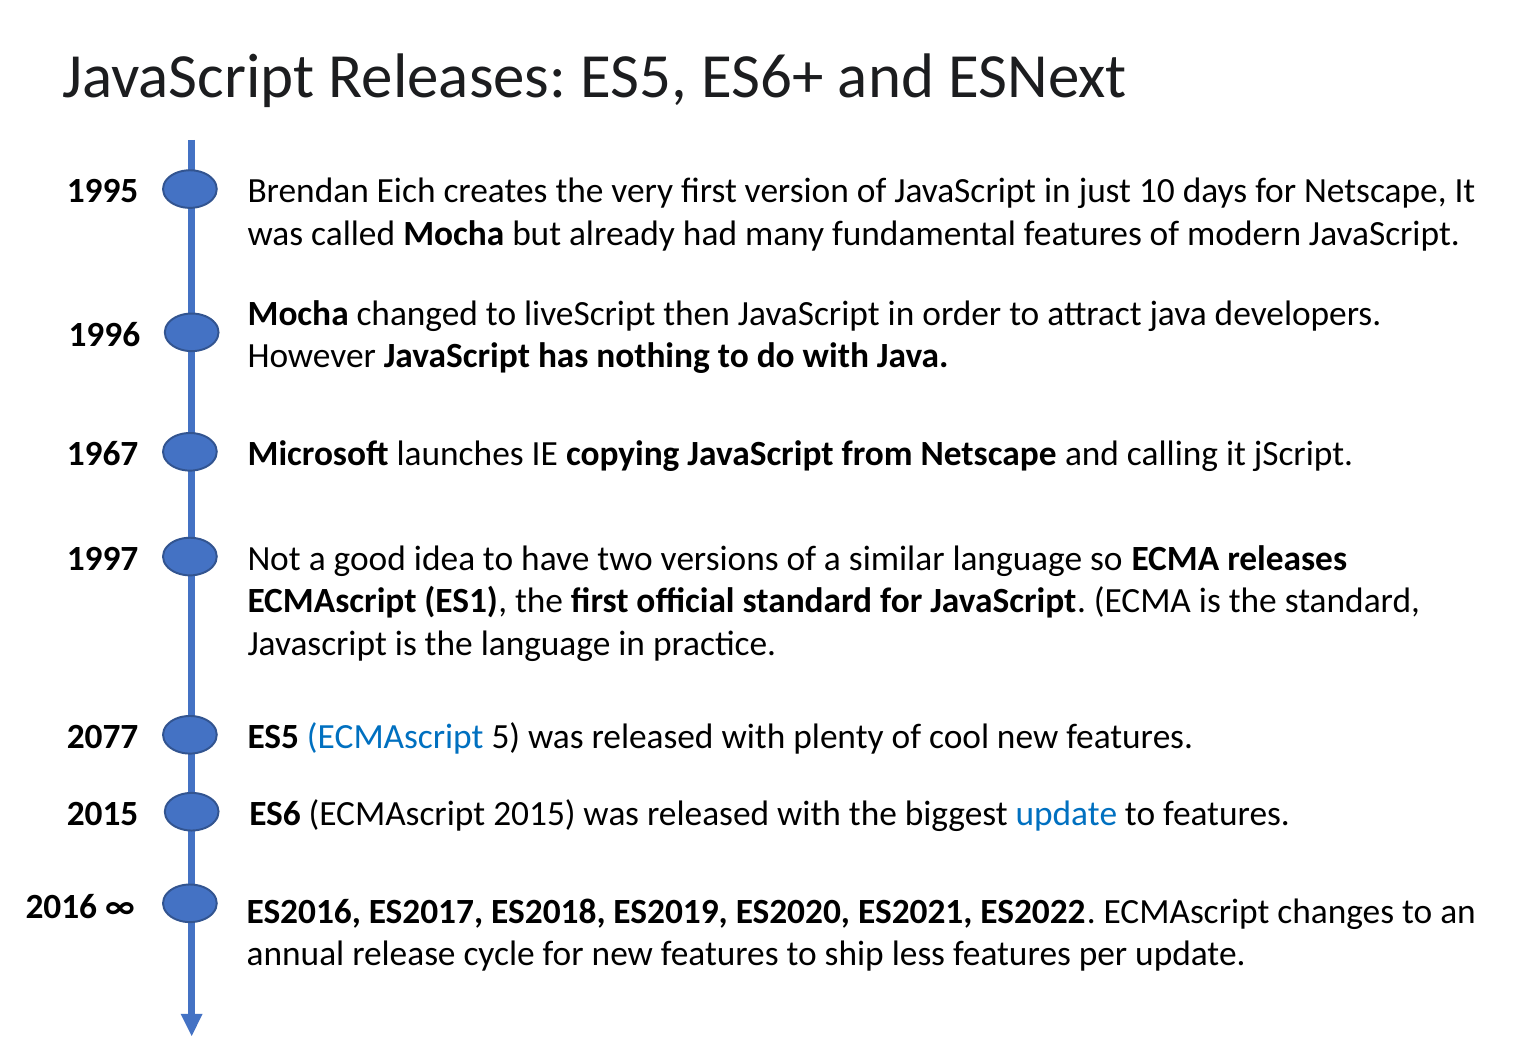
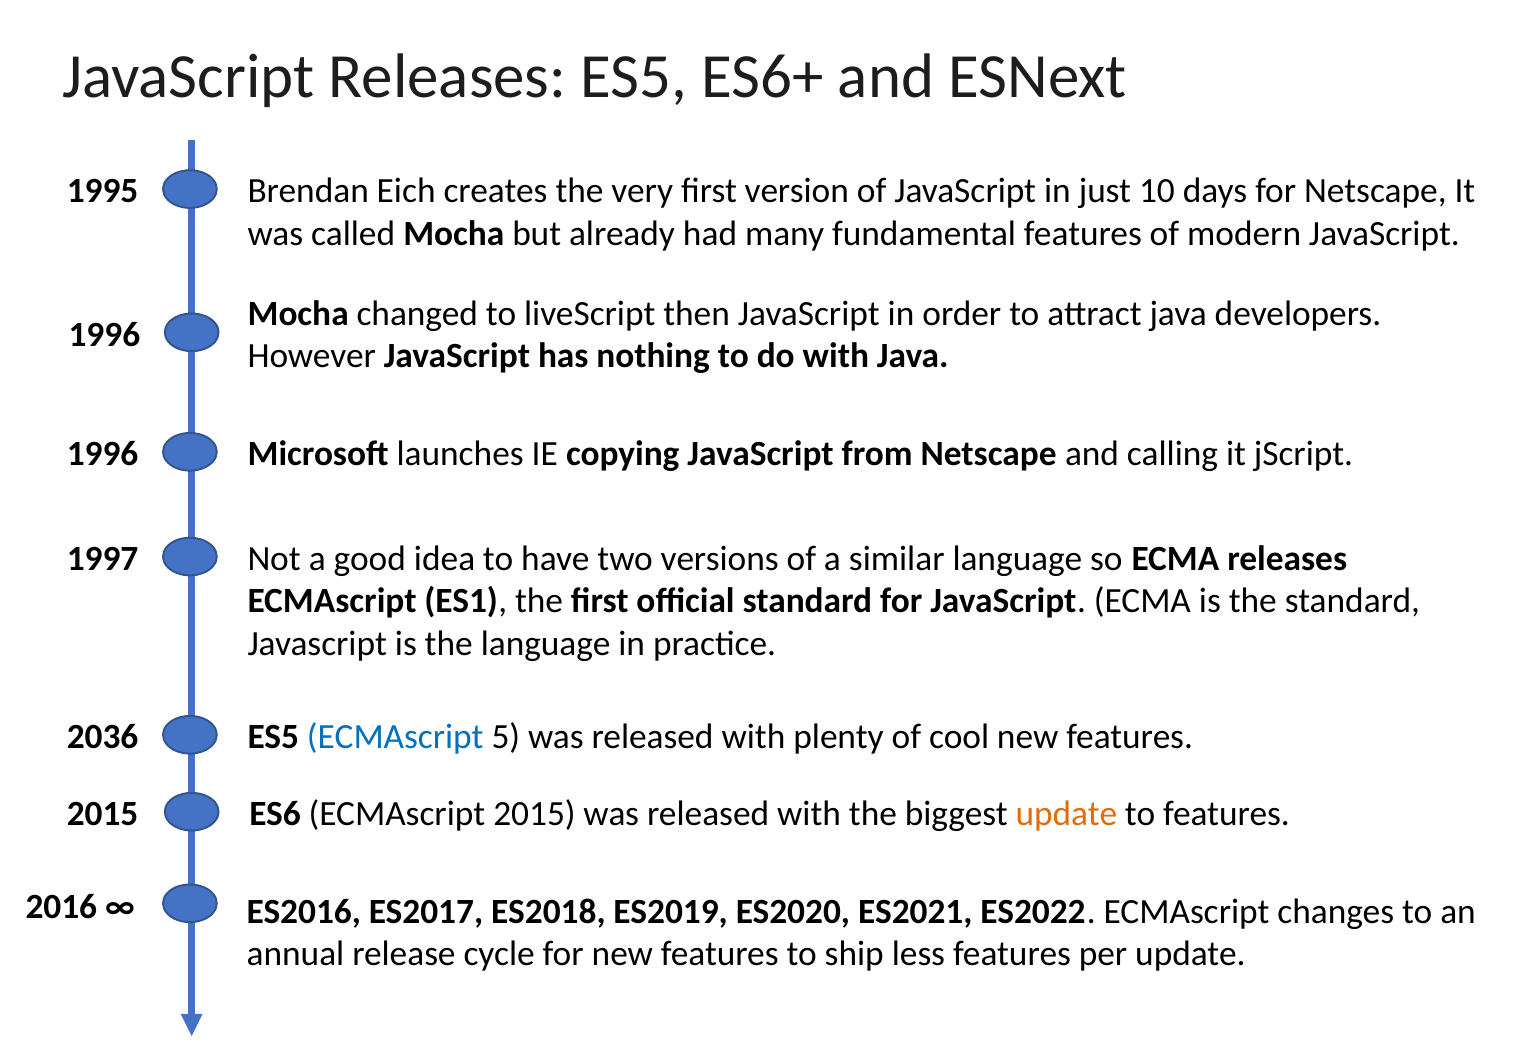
1967: 1967 -> 1996 (103, 454)
2077: 2077 -> 2036 (103, 736)
update colour: blue -> orange (1066, 813)
